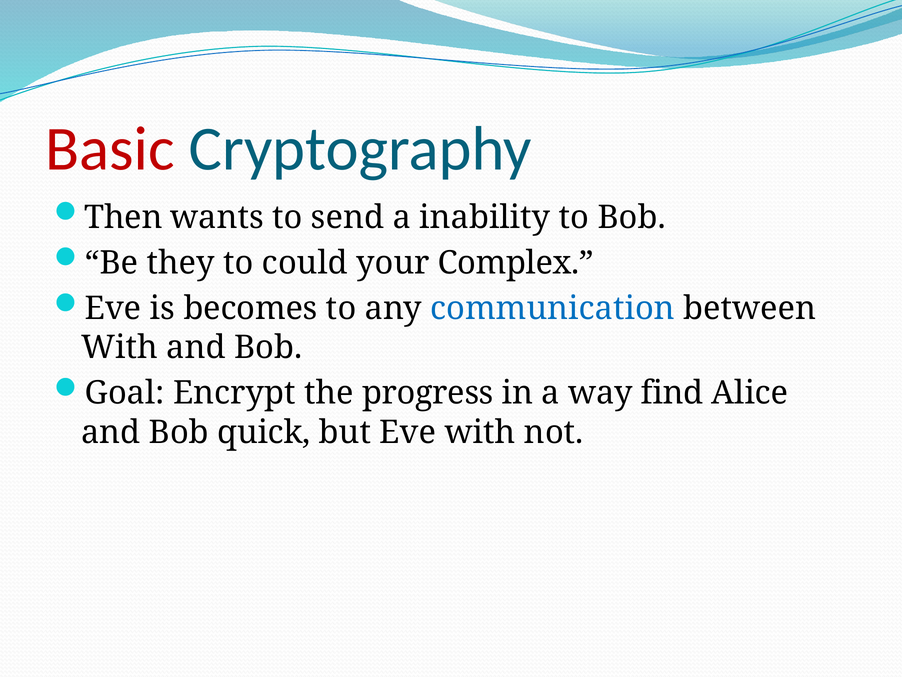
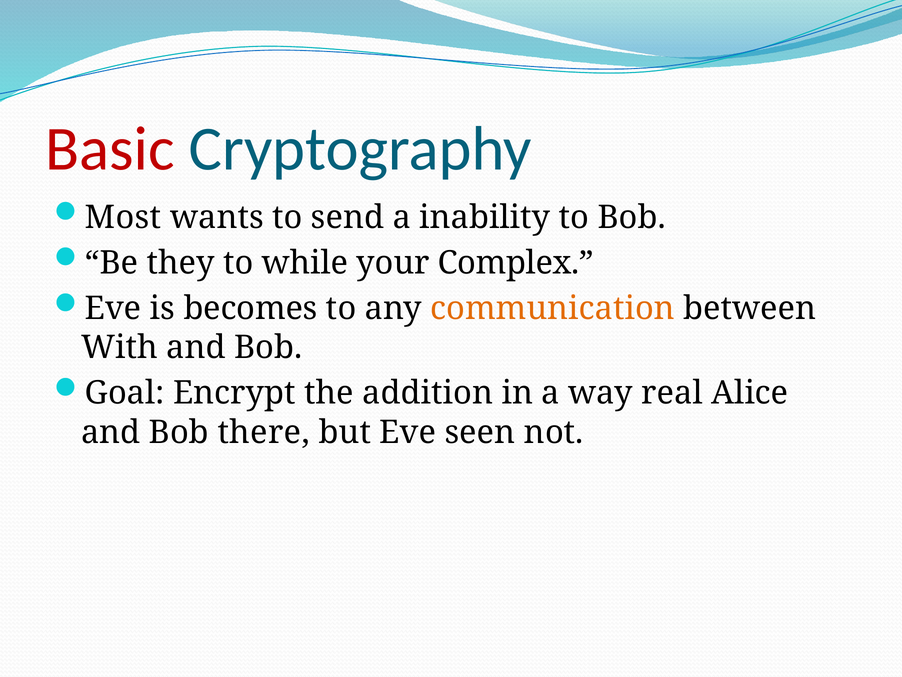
Then: Then -> Most (123, 217)
could: could -> while (305, 263)
communication colour: blue -> orange (553, 308)
progress: progress -> addition (428, 393)
find: find -> real (672, 393)
quick: quick -> there (264, 432)
Eve with: with -> seen (480, 432)
